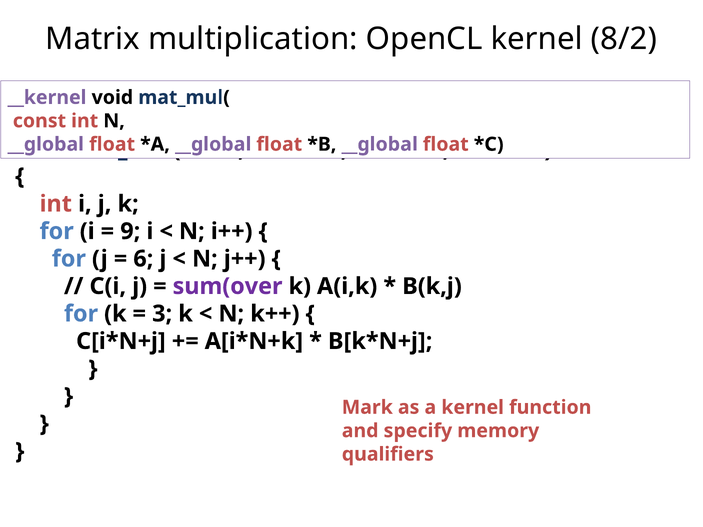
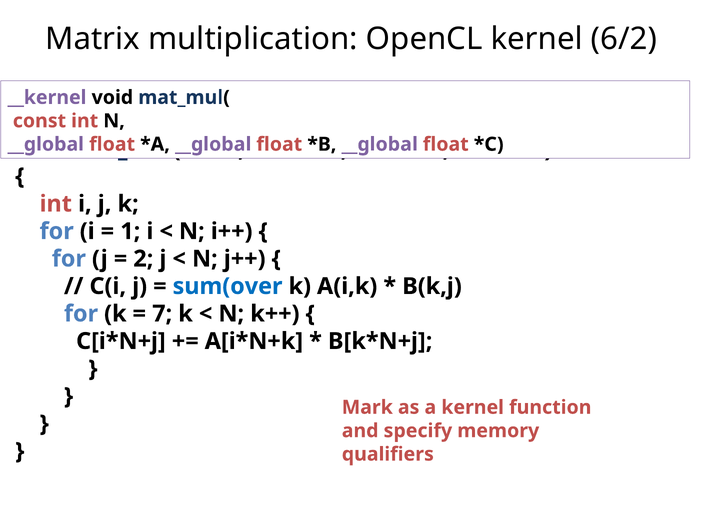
8/2: 8/2 -> 6/2 (624, 39)
9: 9 -> 1 (130, 231)
6: 6 -> 2 (143, 259)
sum(over colour: purple -> blue (228, 286)
3: 3 -> 7 (162, 314)
